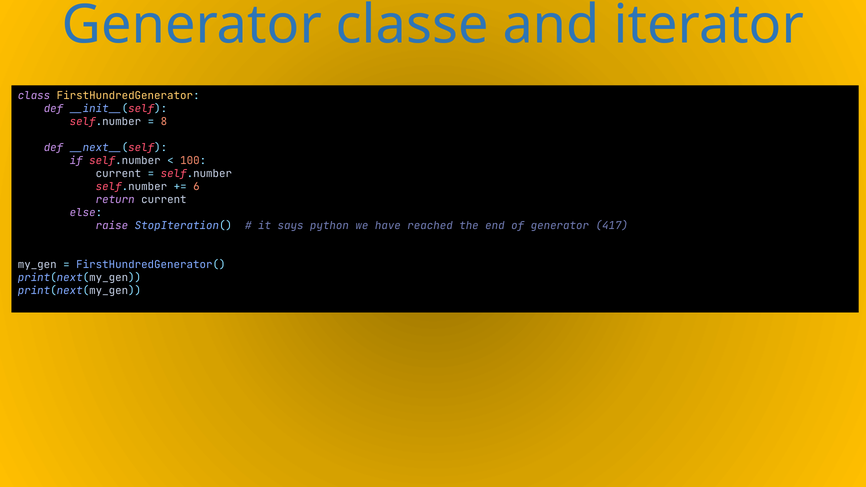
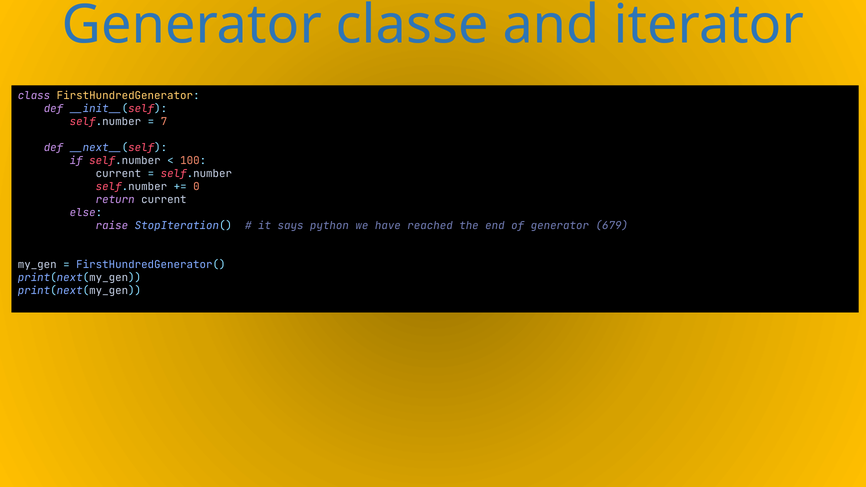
8: 8 -> 7 (164, 122)
6: 6 -> 0 (196, 187)
417: 417 -> 679 (612, 226)
